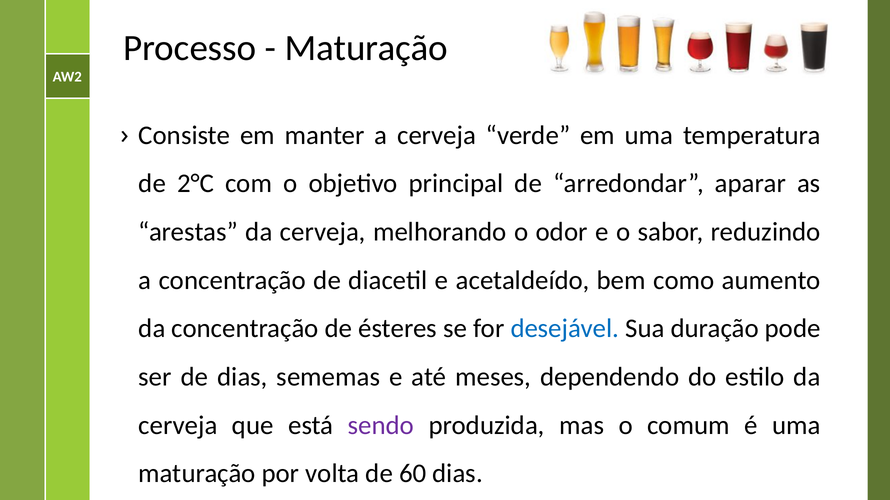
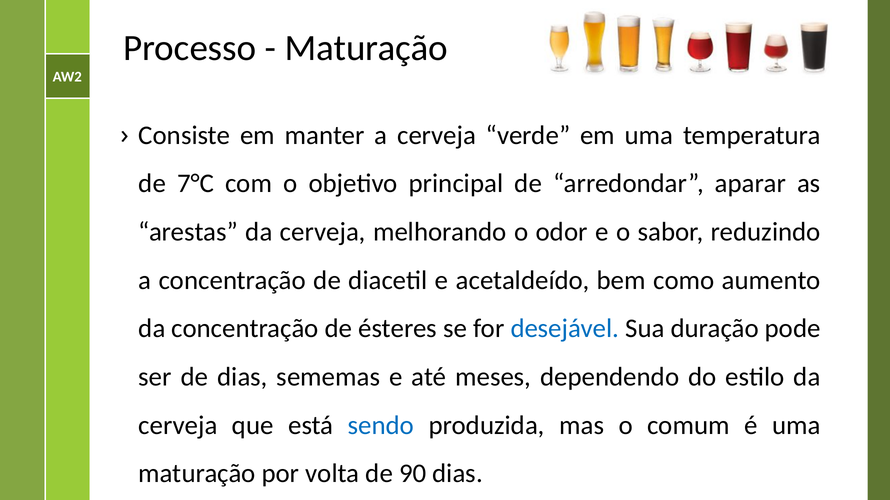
2°C: 2°C -> 7°C (196, 184)
sendo colour: purple -> blue (381, 426)
60: 60 -> 90 (413, 474)
